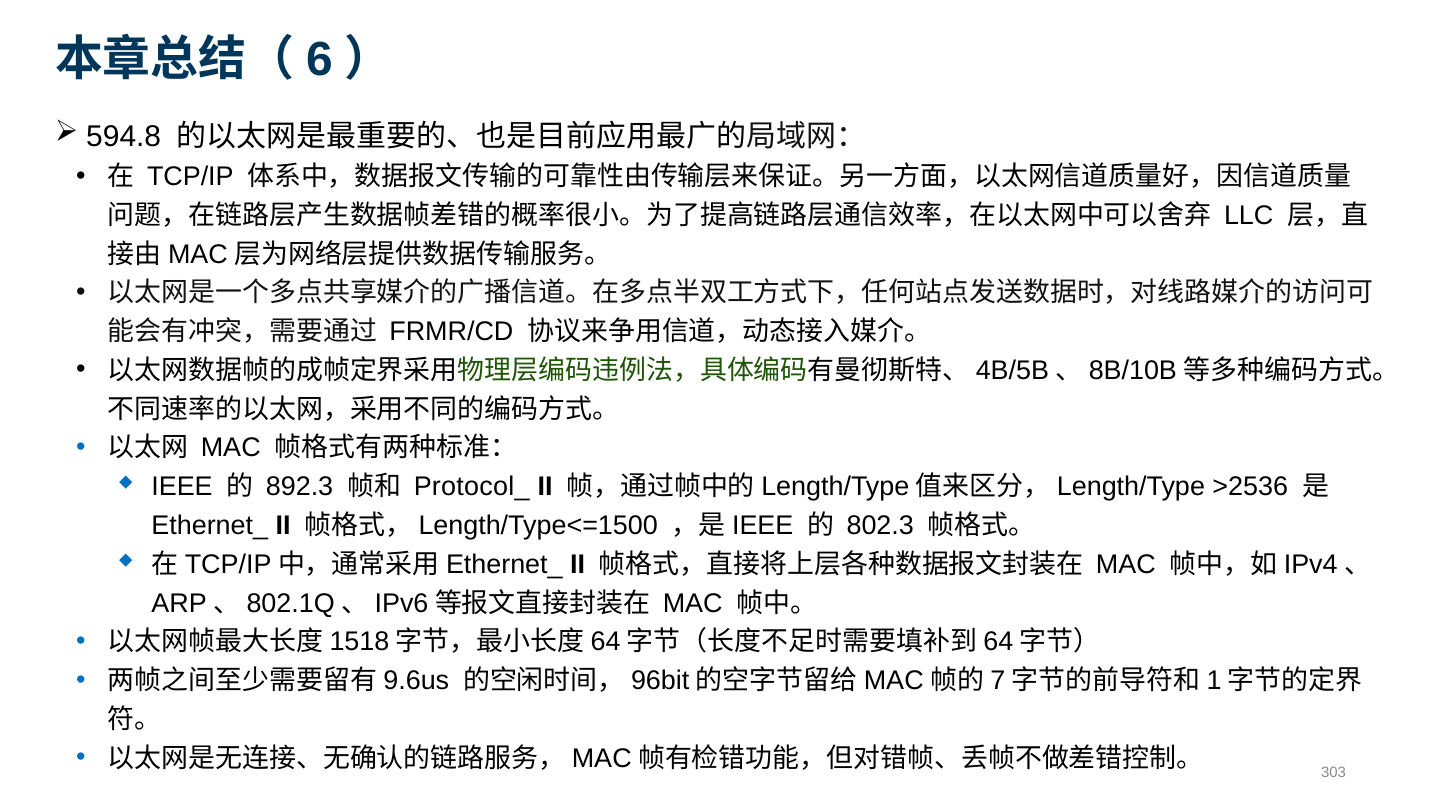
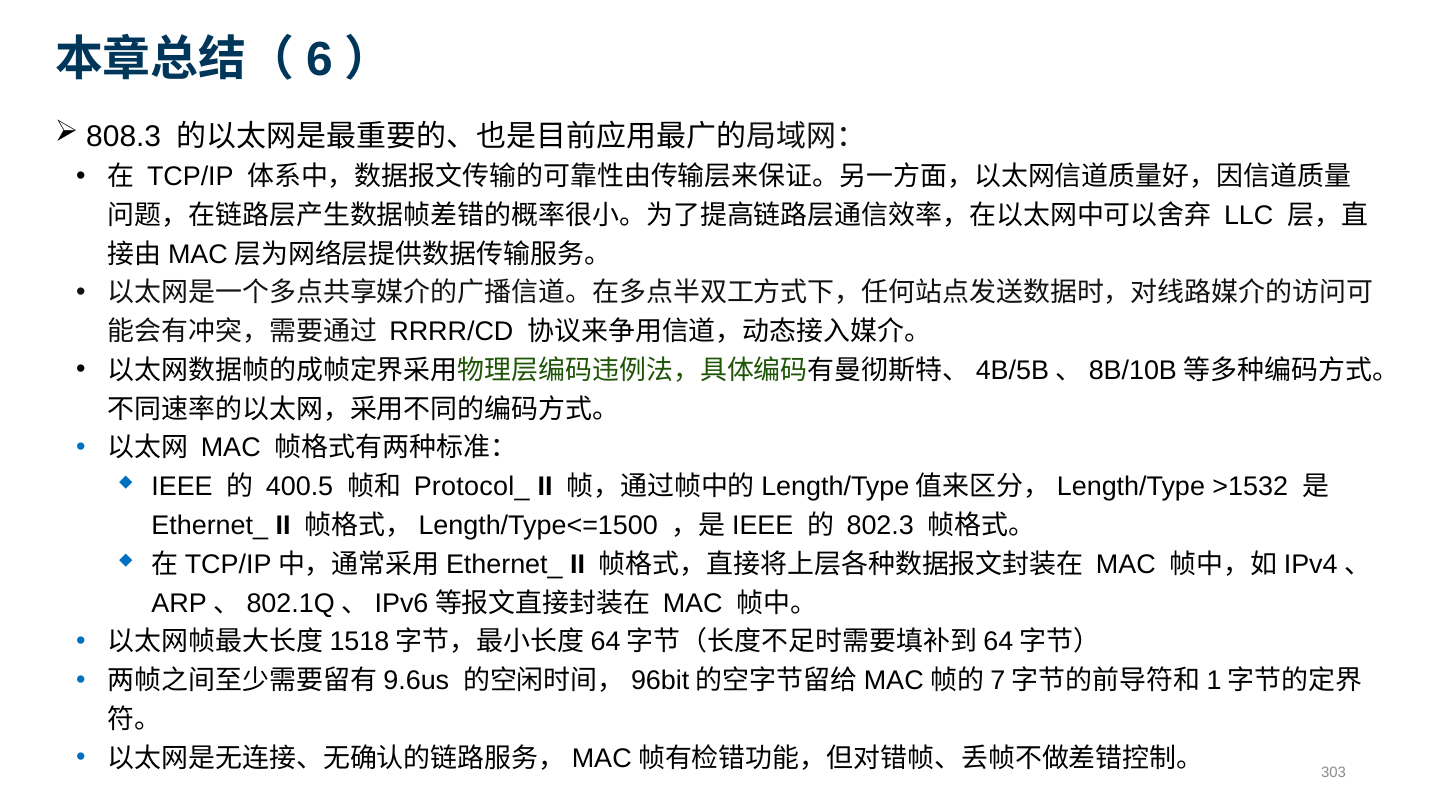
594.8: 594.8 -> 808.3 (124, 136)
FRMR/CD: FRMR/CD -> RRRR/CD (451, 332)
892.3: 892.3 -> 400.5 (300, 487)
>2536: >2536 -> >1532 (1250, 487)
